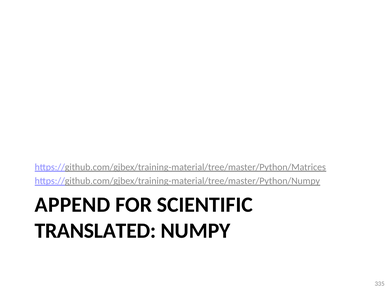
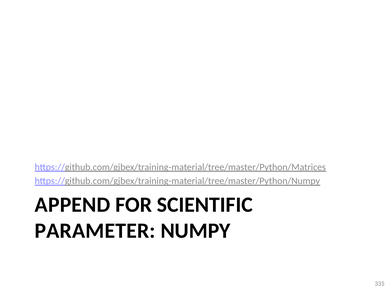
TRANSLATED: TRANSLATED -> PARAMETER (95, 230)
